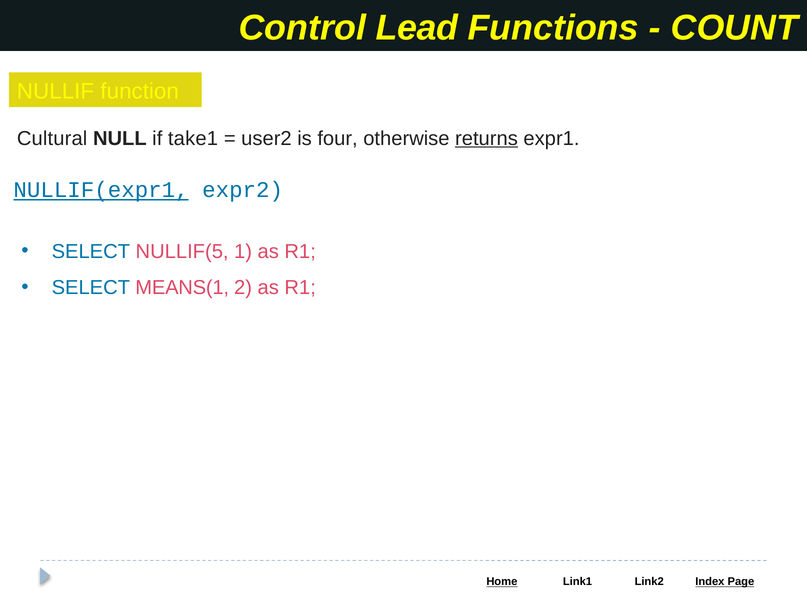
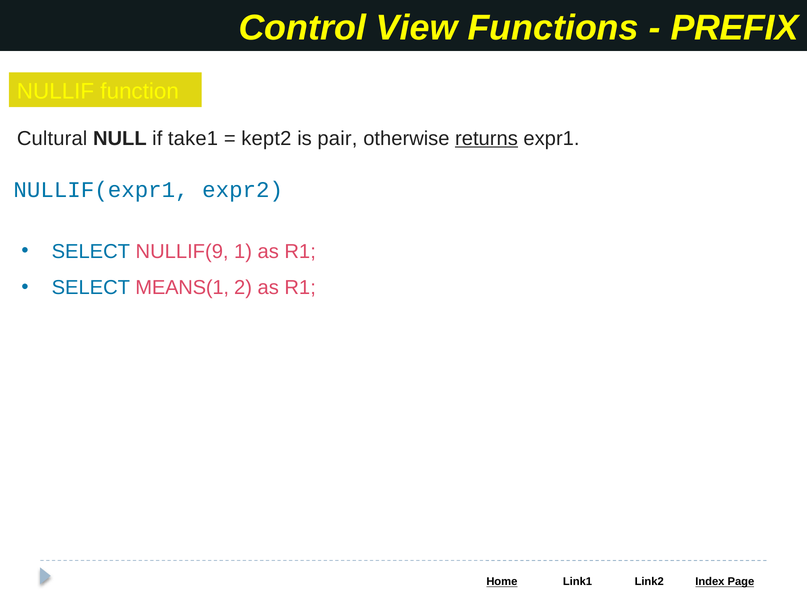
Lead: Lead -> View (417, 28)
COUNT: COUNT -> PREFIX (735, 28)
user2: user2 -> kept2 (266, 139)
four: four -> pair (337, 139)
NULLIF(expr1 underline: present -> none (101, 190)
NULLIF(5: NULLIF(5 -> NULLIF(9 (182, 251)
